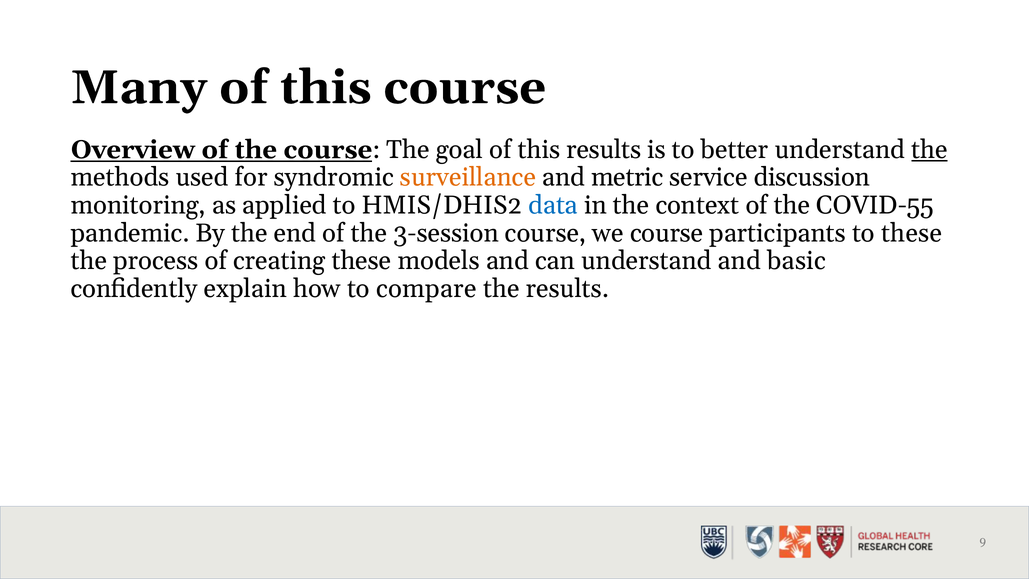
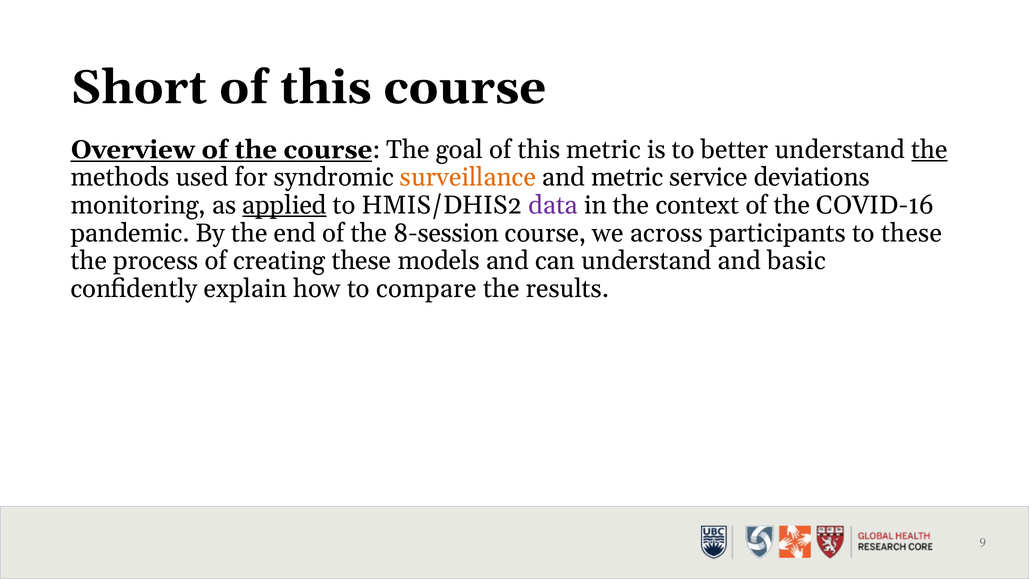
Many: Many -> Short (139, 88)
this results: results -> metric (604, 150)
discussion: discussion -> deviations (812, 177)
applied underline: none -> present (285, 205)
data colour: blue -> purple (553, 205)
COVID-55: COVID-55 -> COVID-16 (875, 205)
3-session: 3-session -> 8-session (446, 233)
we course: course -> across (666, 233)
